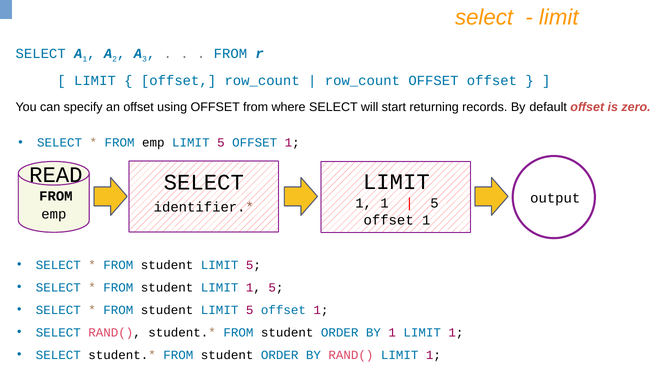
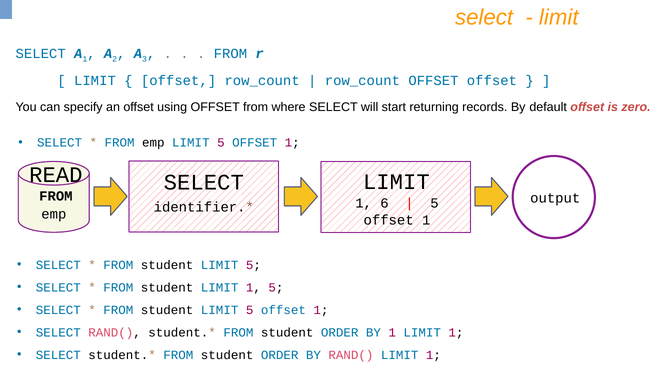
1 1: 1 -> 6 (384, 203)
